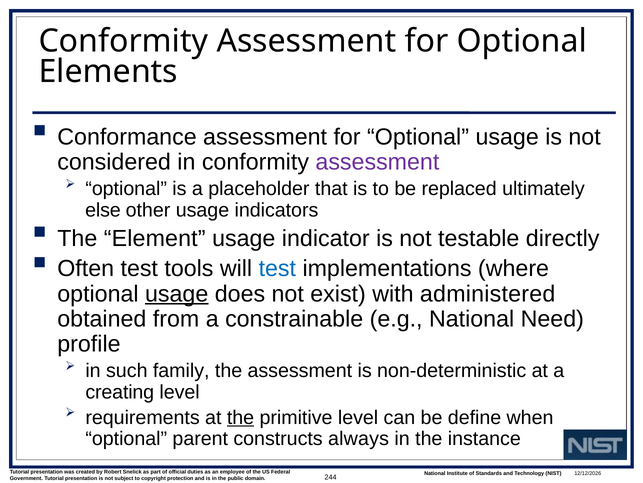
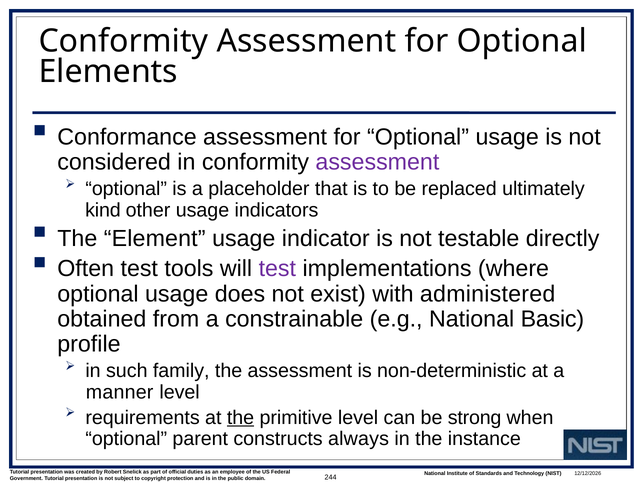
else: else -> kind (103, 210)
test colour: blue -> purple (277, 268)
usage underline: present -> none (177, 293)
Need: Need -> Basic (552, 319)
creating: creating -> manner (120, 392)
define: define -> strong (475, 417)
